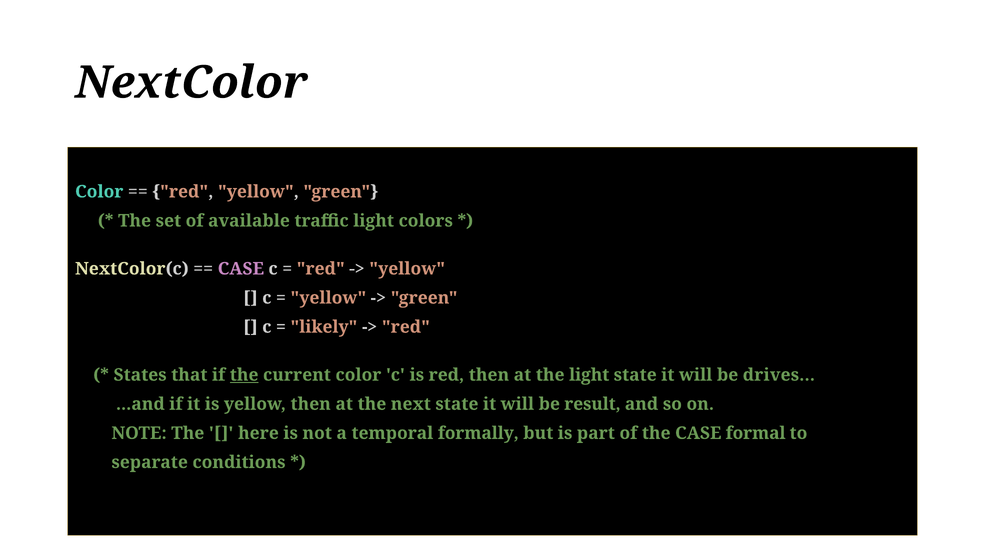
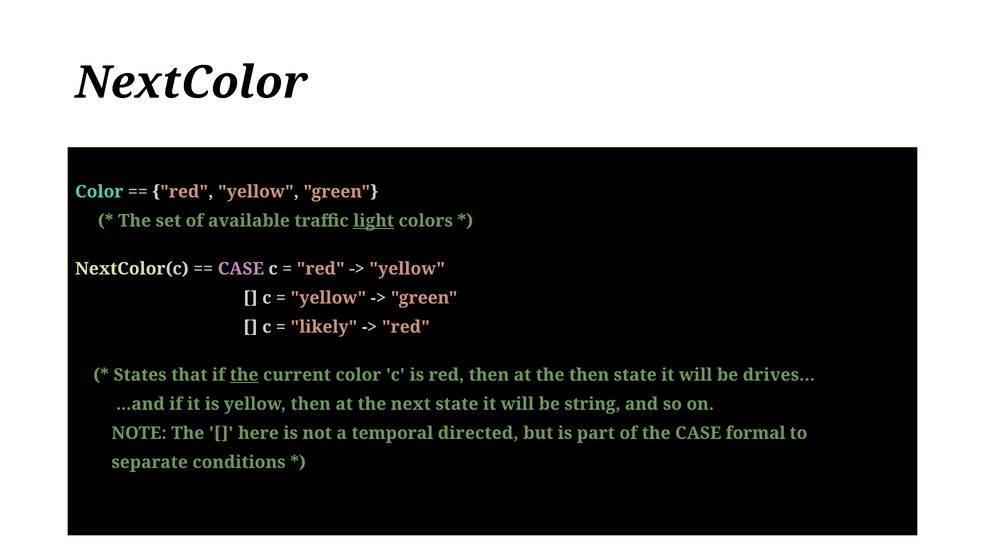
light underline: none -> present (374, 221)
the light: light -> then (589, 375)
result: result -> string (592, 404)
formally: formally -> directed (478, 433)
